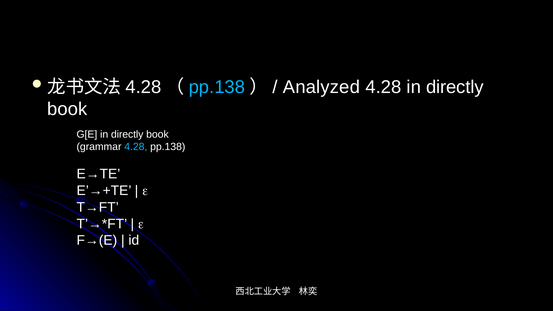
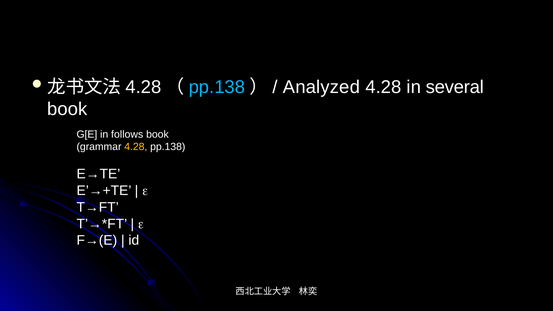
4.28 in directly: directly -> several (455, 87)
G[E in directly: directly -> follows (127, 134)
4.28 colour: light blue -> yellow (136, 147)
